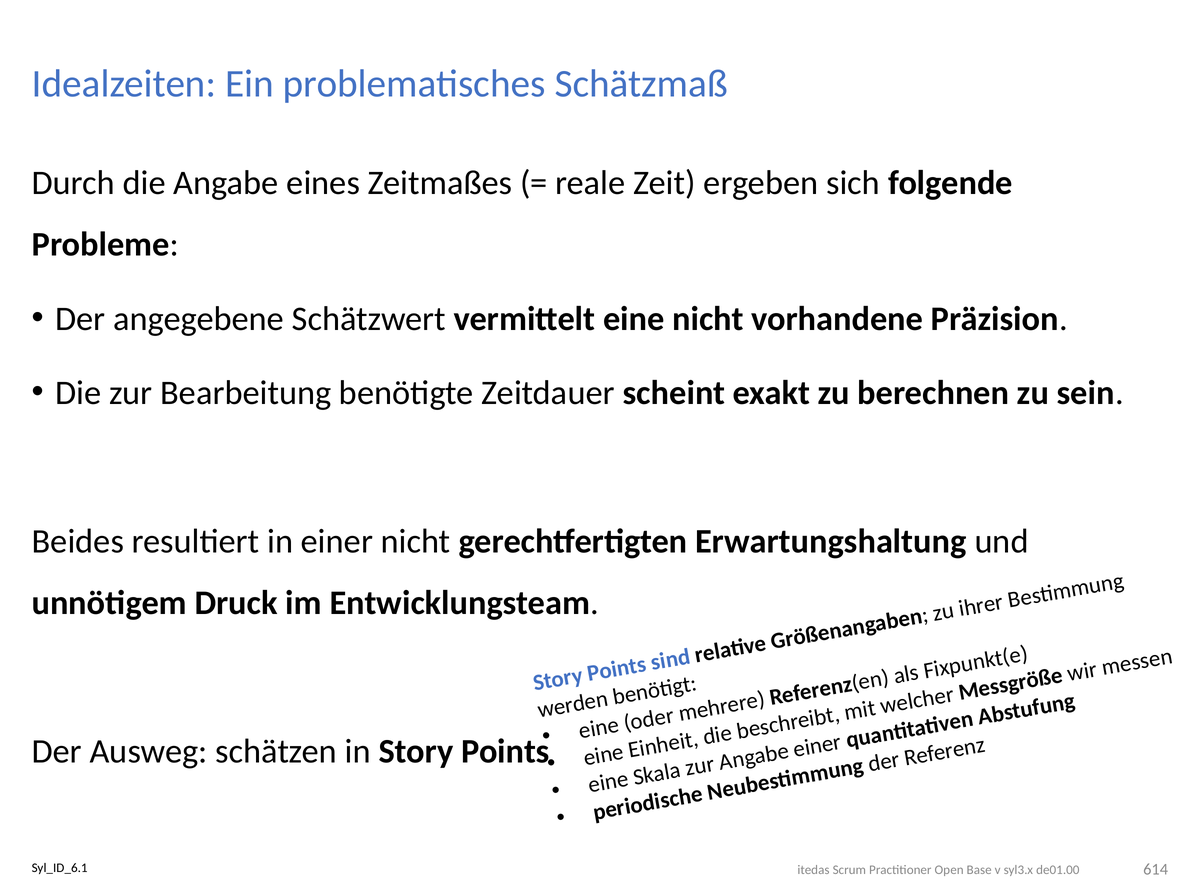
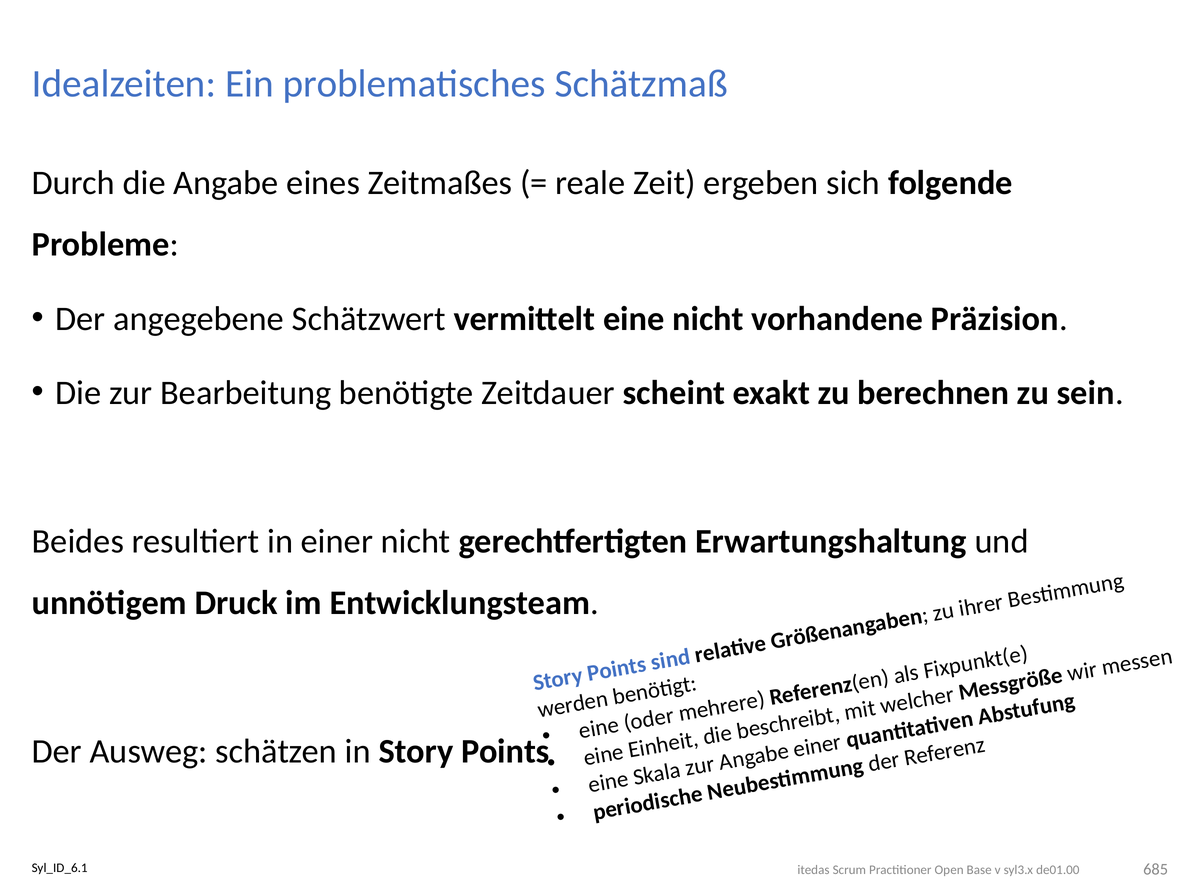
614: 614 -> 685 (1156, 870)
